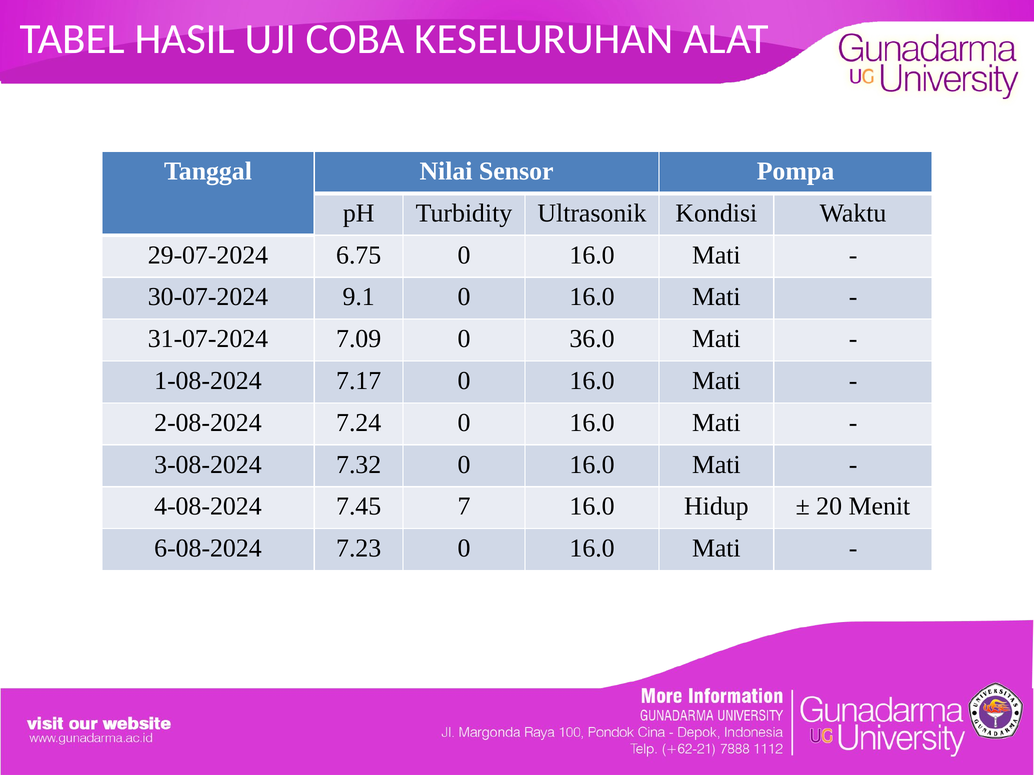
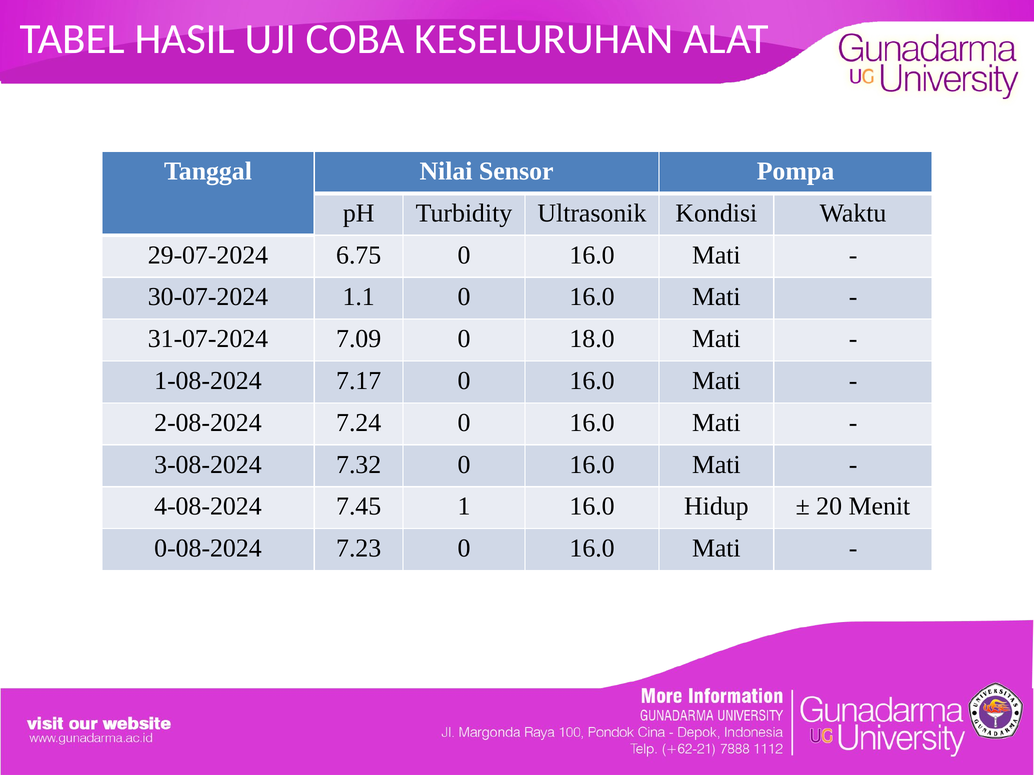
9.1: 9.1 -> 1.1 (359, 297)
36.0: 36.0 -> 18.0 (592, 339)
7: 7 -> 1 (464, 507)
6-08-2024: 6-08-2024 -> 0-08-2024 (208, 549)
